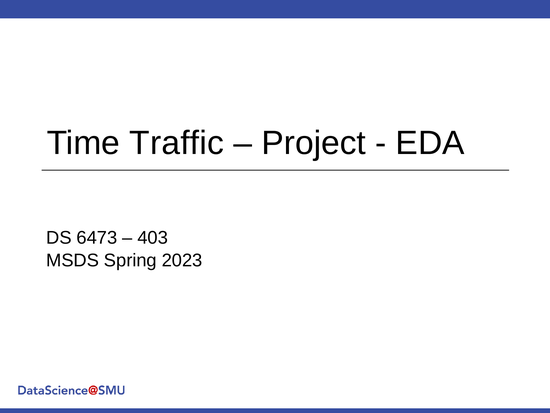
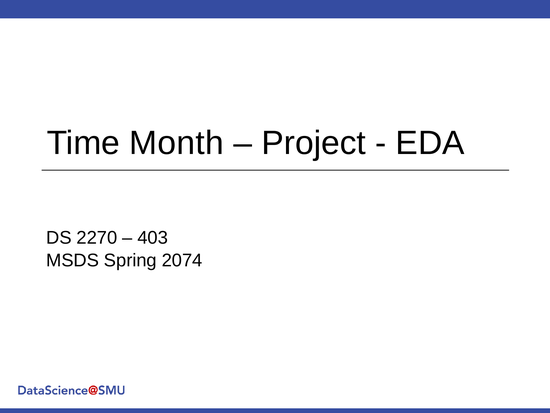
Traffic: Traffic -> Month (177, 143)
6473: 6473 -> 2270 (97, 237)
2023: 2023 -> 2074 (182, 260)
